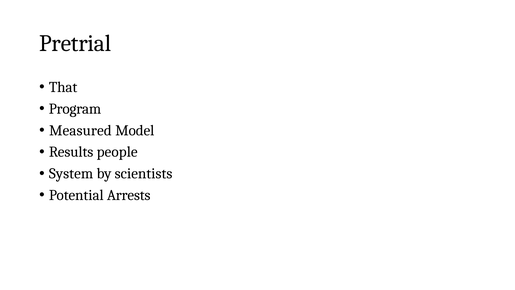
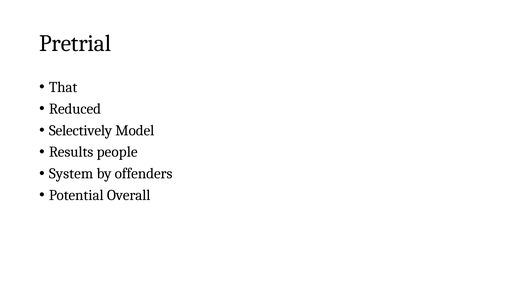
Program: Program -> Reduced (75, 109)
Measured: Measured -> Selectively (81, 130)
scientists: scientists -> offenders (144, 173)
Arrests: Arrests -> Overall (129, 195)
